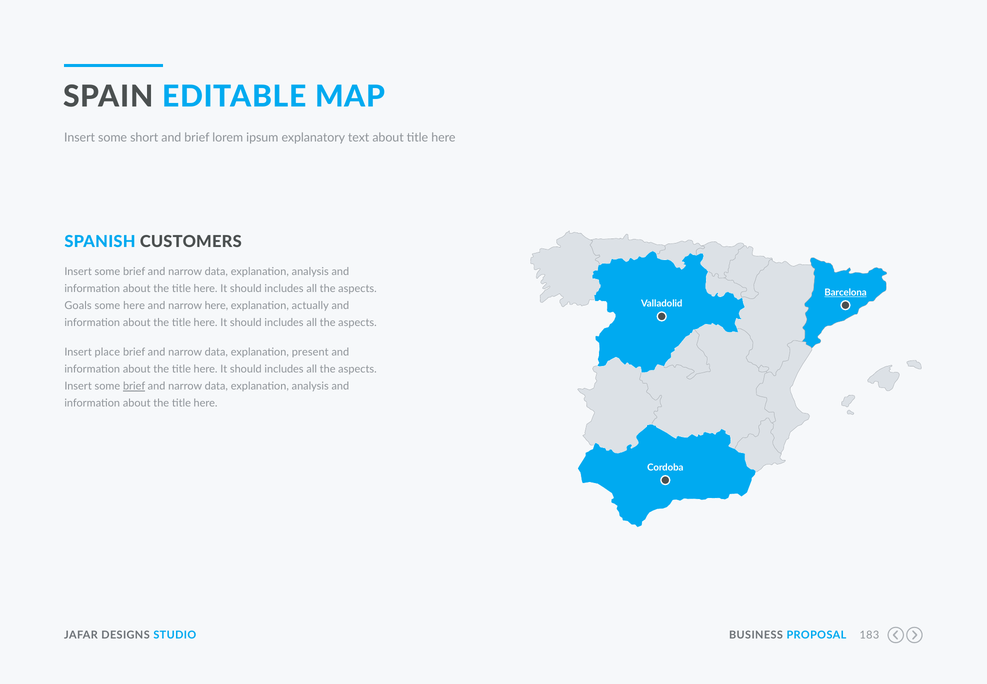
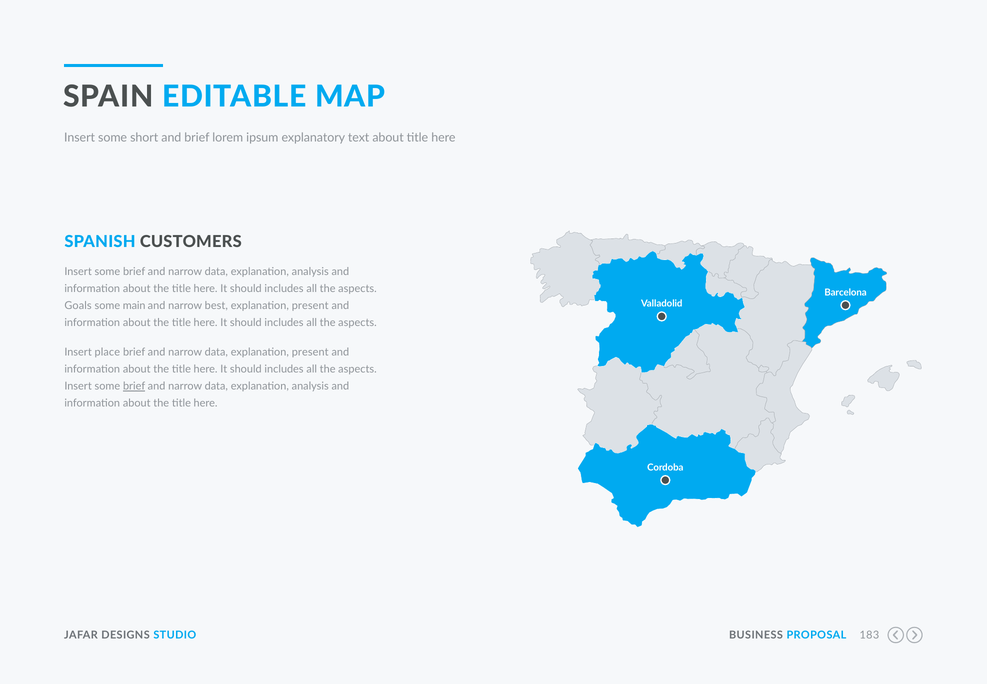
Barcelona underline: present -> none (846, 292)
some here: here -> main (134, 305)
narrow here: here -> best (216, 305)
actually: actually -> present (310, 305)
